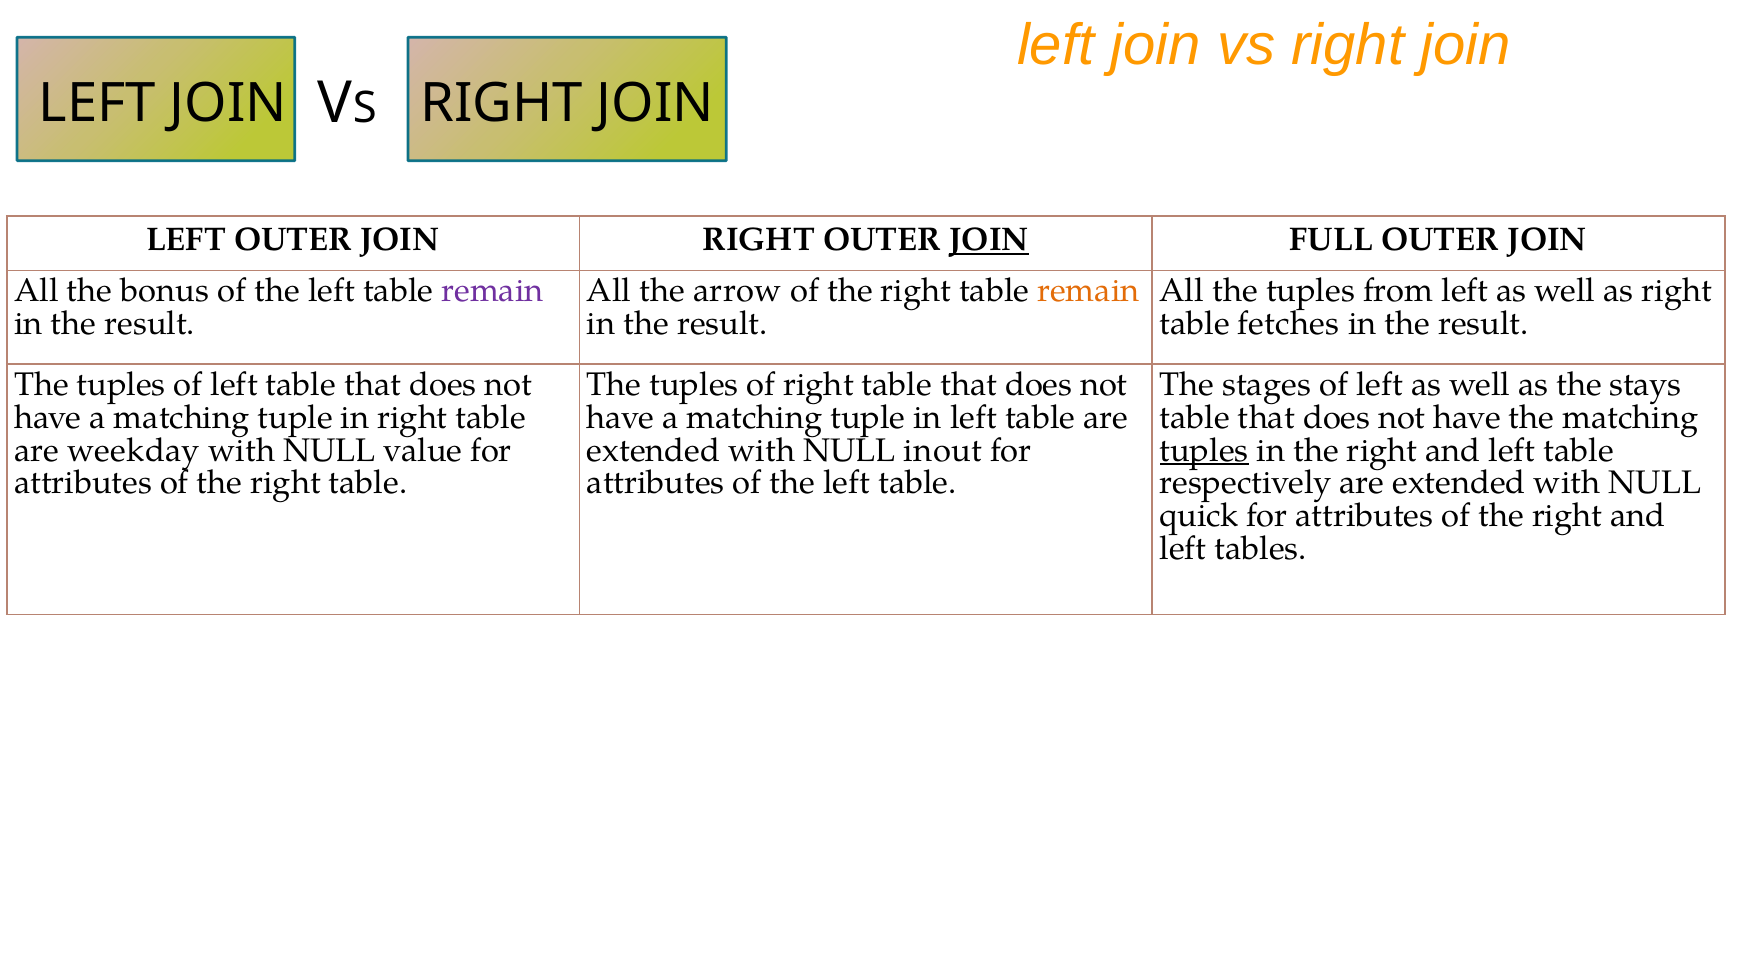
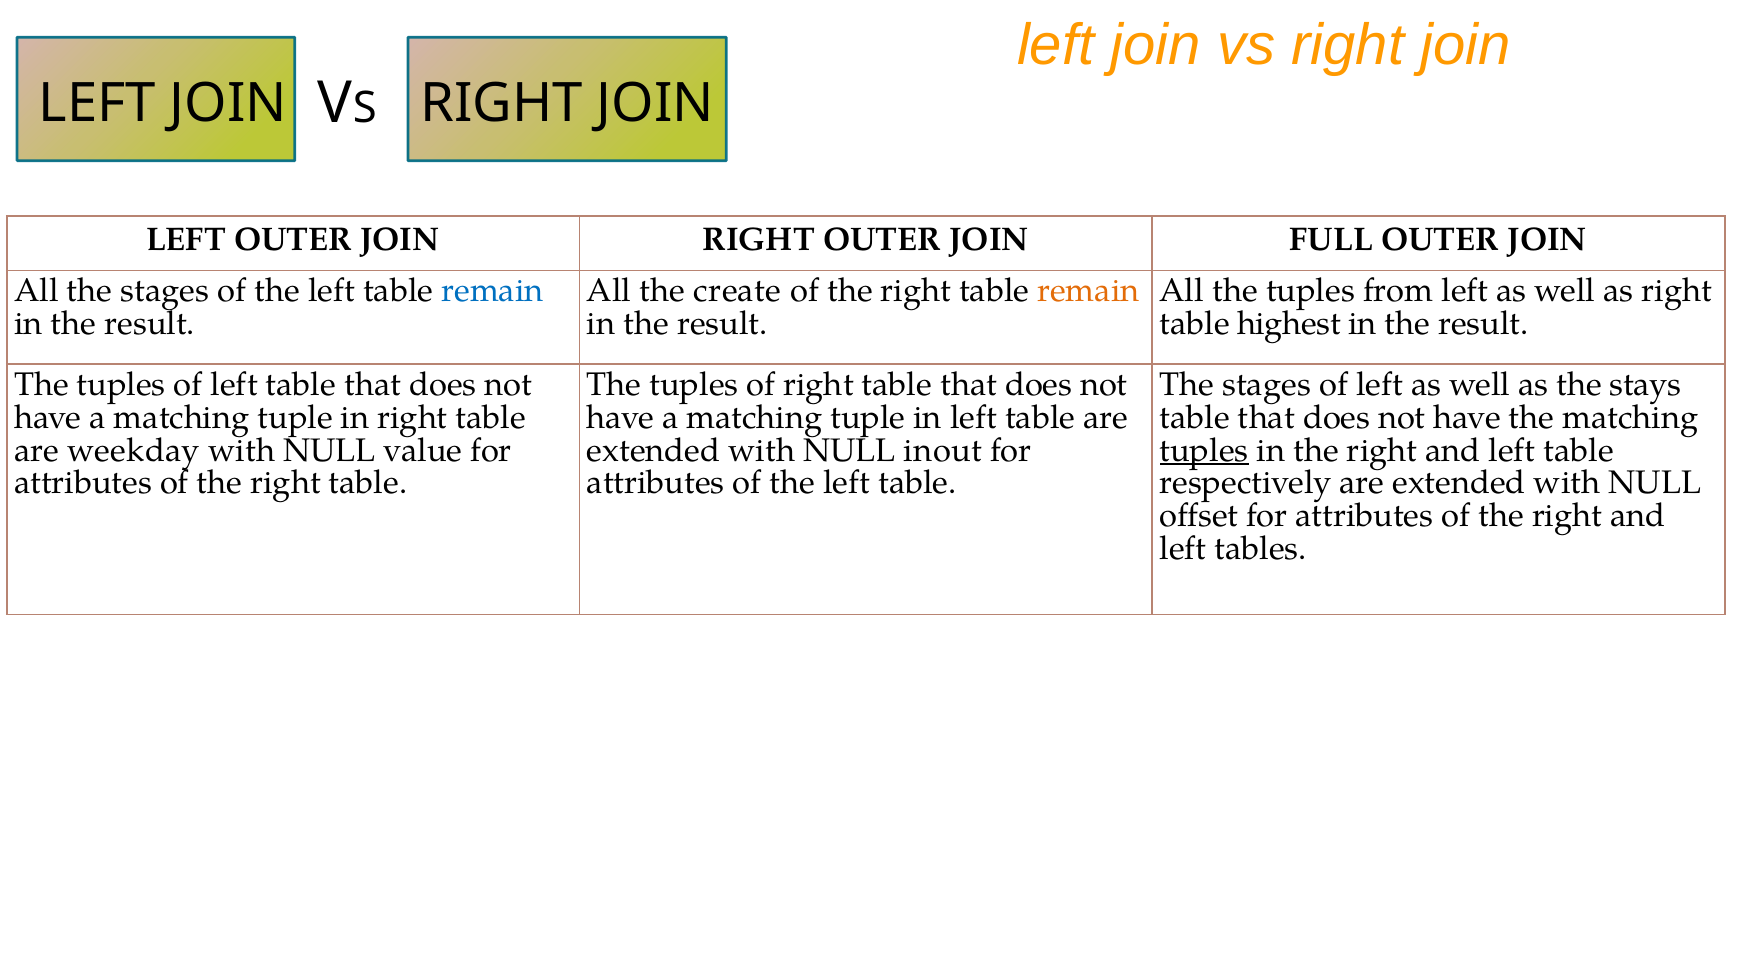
JOIN underline: present -> none (989, 240)
All the bonus: bonus -> stages (165, 291)
remain colour: purple -> blue (493, 291)
arrow: arrow -> create (738, 291)
fetches: fetches -> highest (1289, 324)
quick: quick -> offset (1199, 516)
